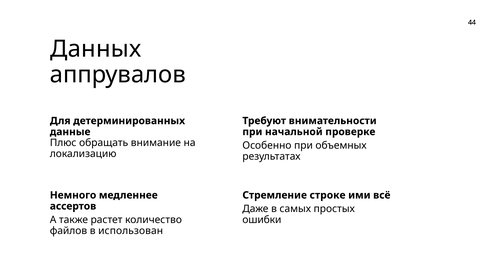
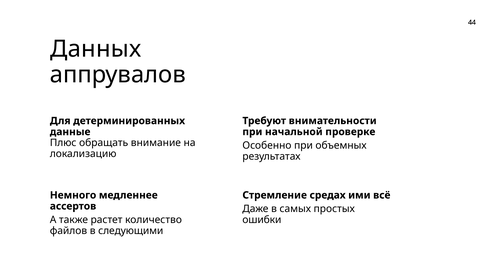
строке: строке -> средах (328, 195)
использован: использован -> следующими (131, 231)
